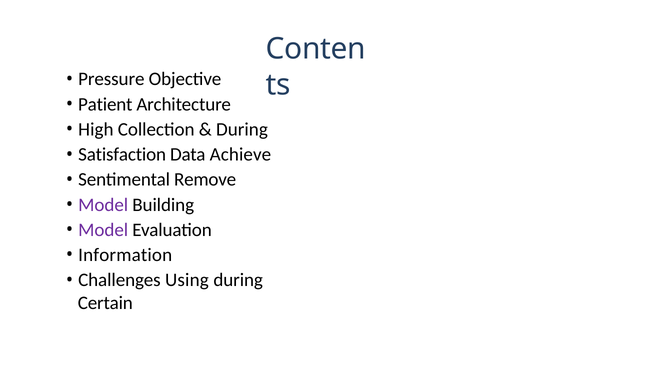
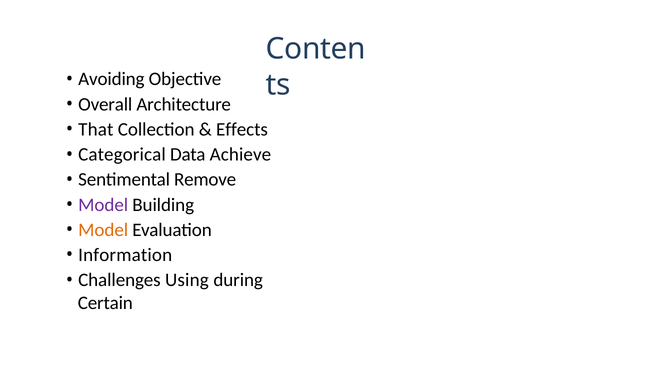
Pressure: Pressure -> Avoiding (111, 79)
Patient: Patient -> Overall (105, 104)
High: High -> That (96, 130)
During: During -> Effects (242, 130)
Satisfaction: Satisfaction -> Categorical (122, 155)
Model colour: purple -> orange (103, 230)
